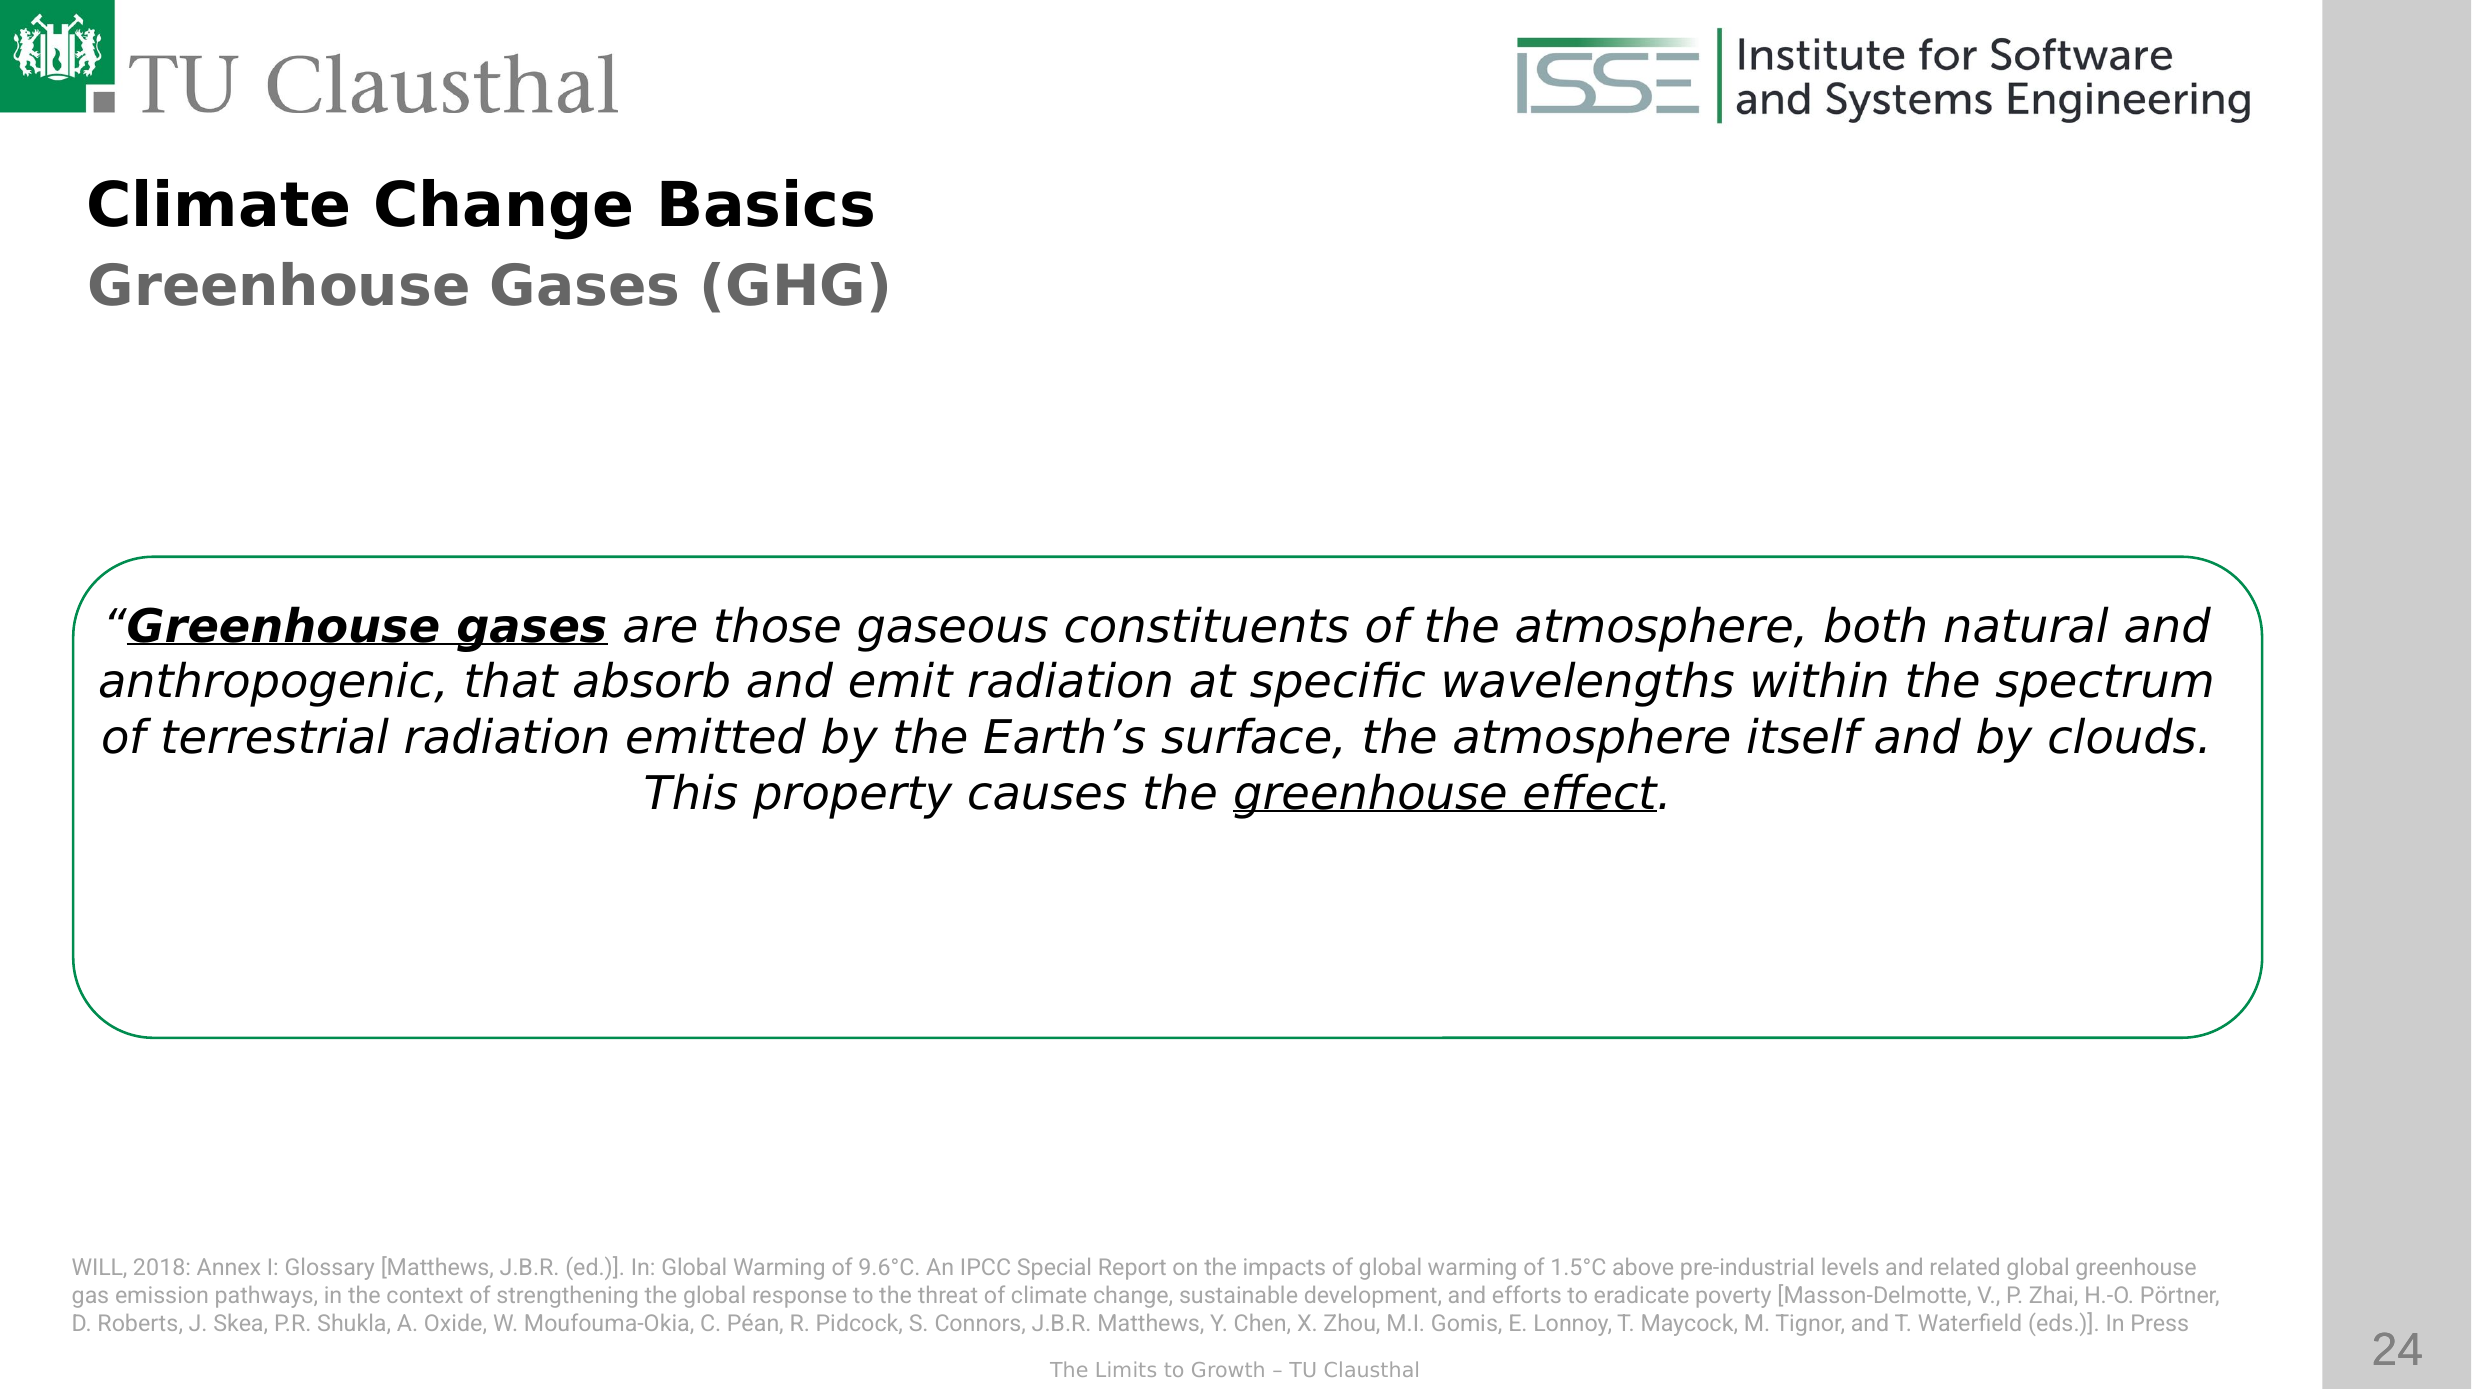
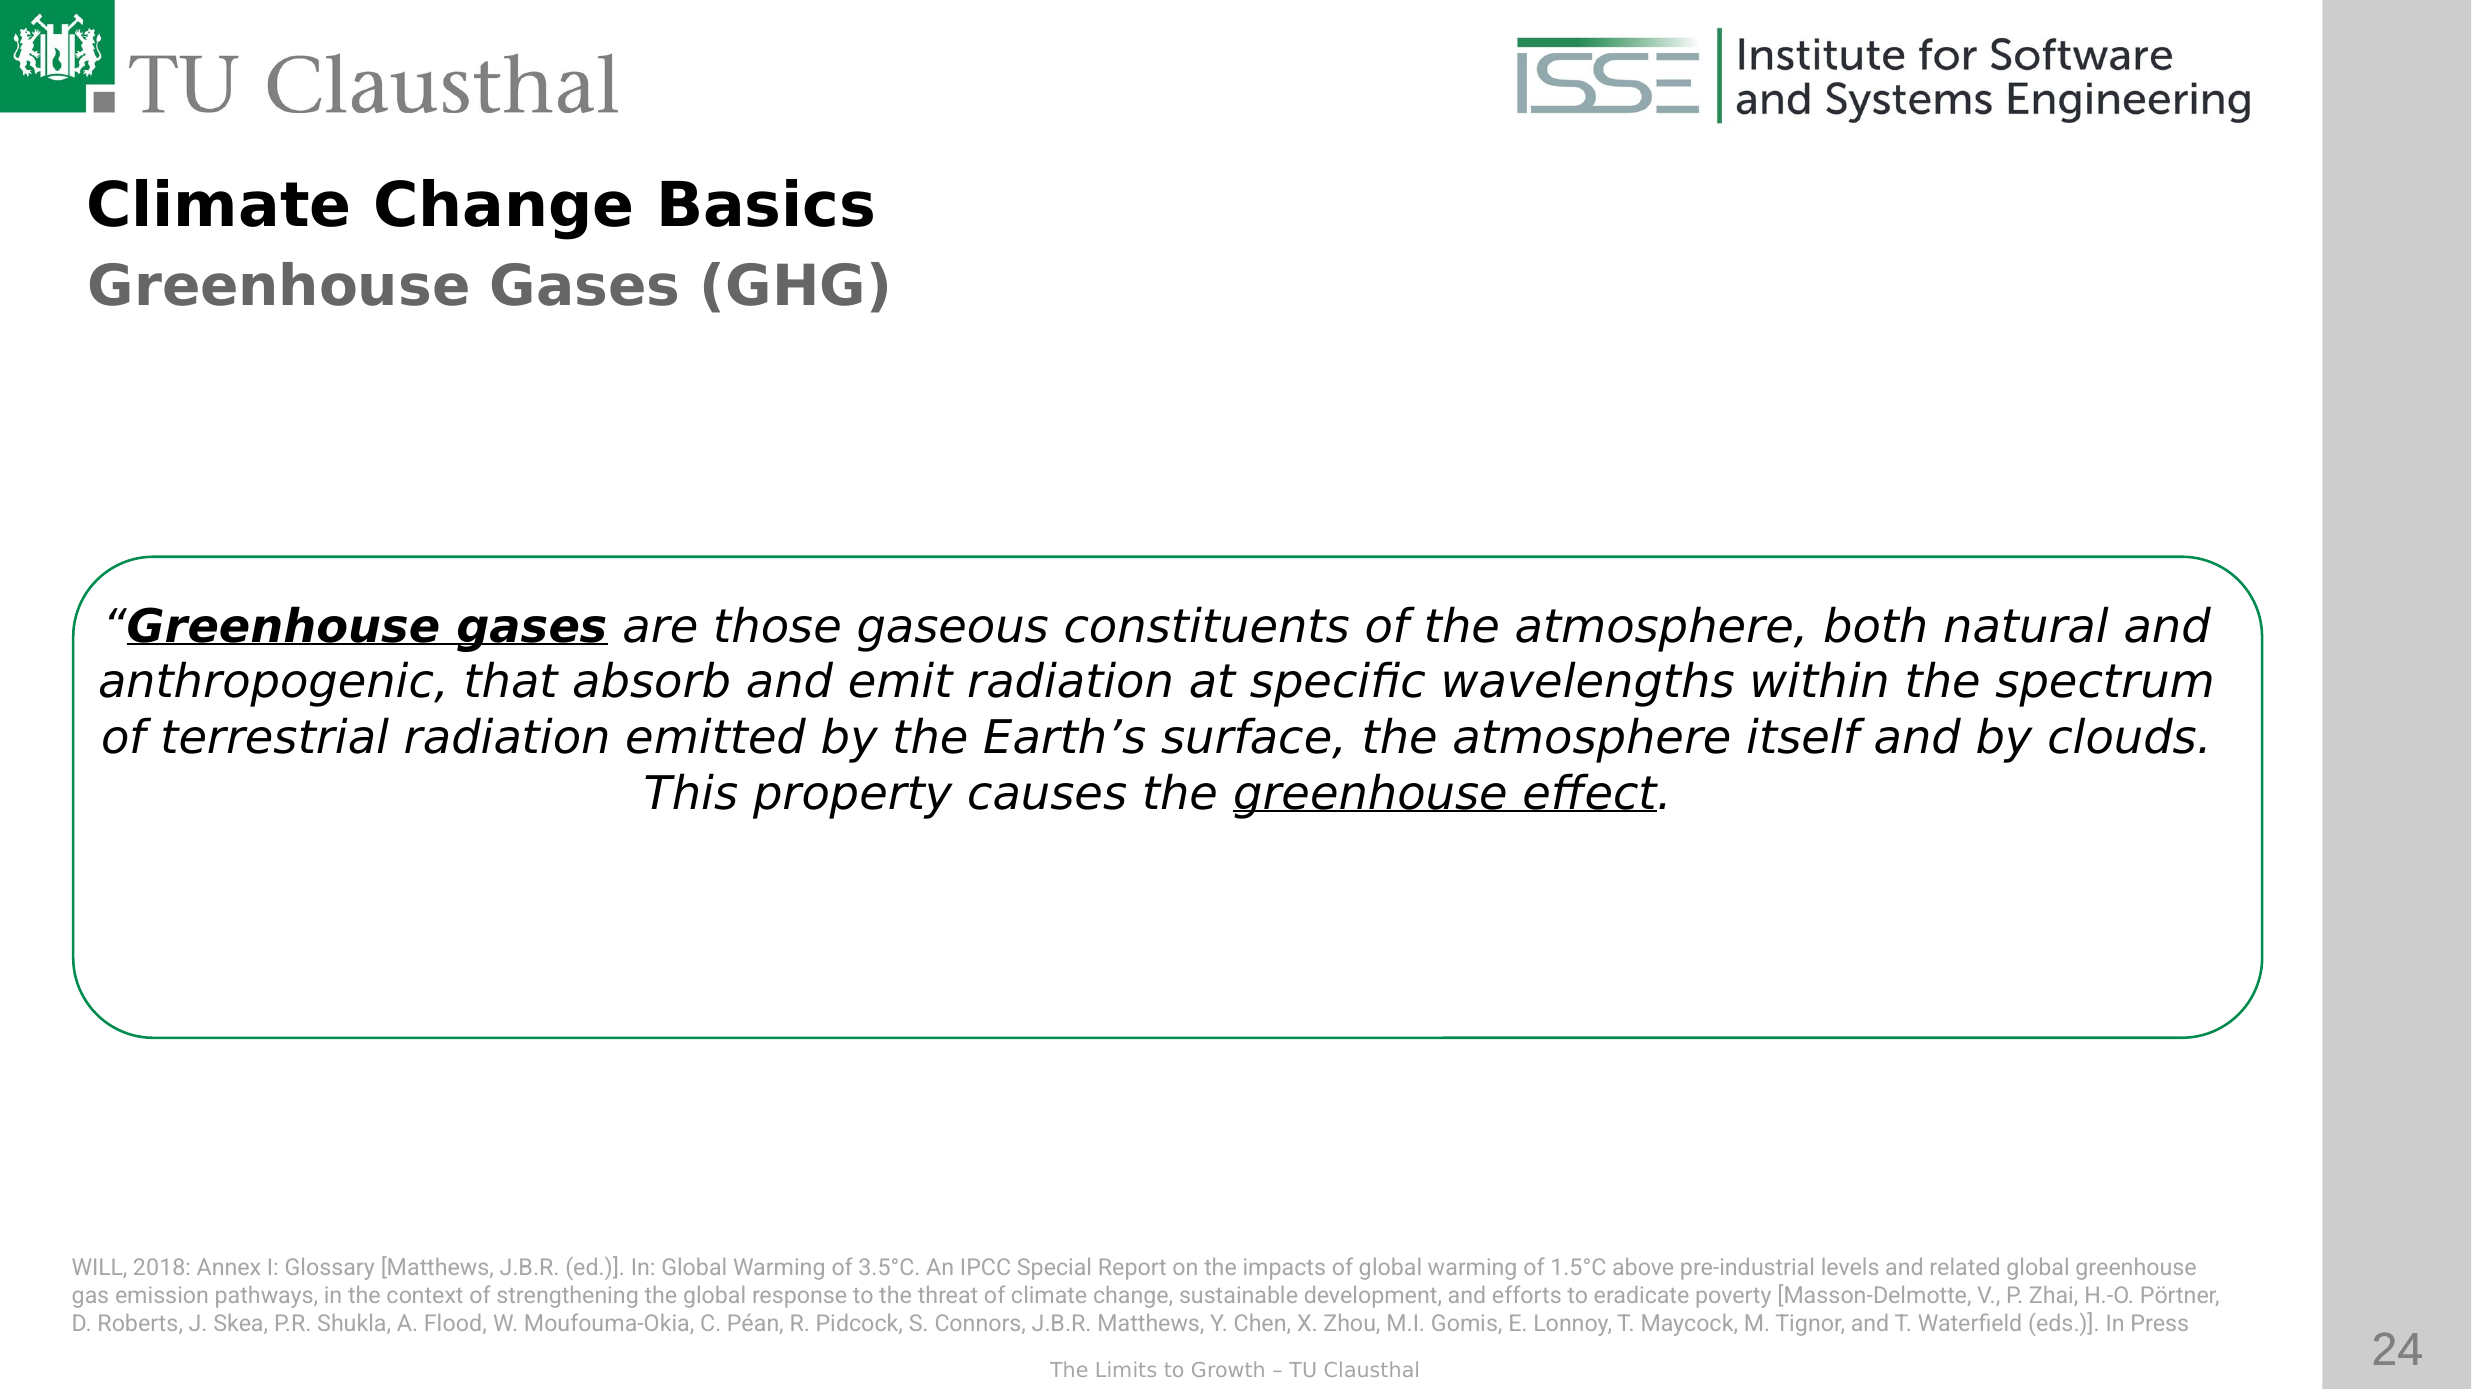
9.6°C: 9.6°C -> 3.5°C (890, 1268)
A Oxide: Oxide -> Flood (455, 1324)
